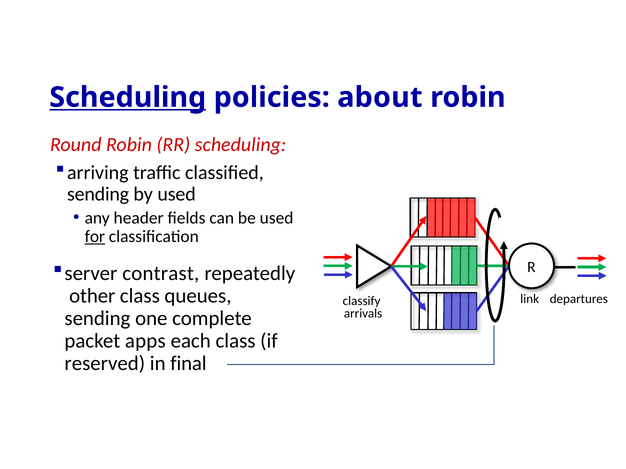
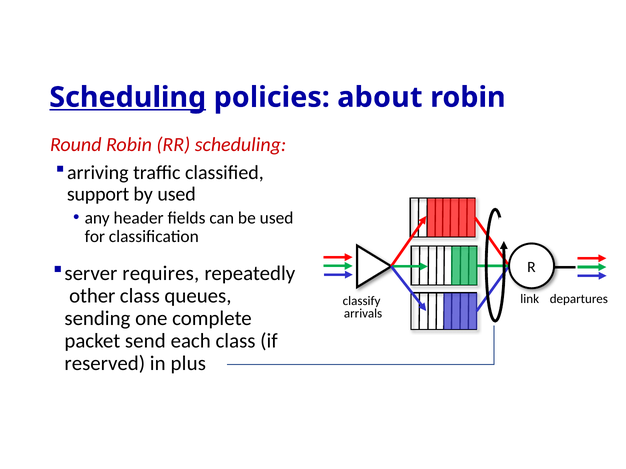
sending: sending -> support (98, 195)
for underline: present -> none (95, 237)
contrast: contrast -> requires (161, 273)
apps: apps -> send (145, 341)
final: final -> plus (188, 364)
